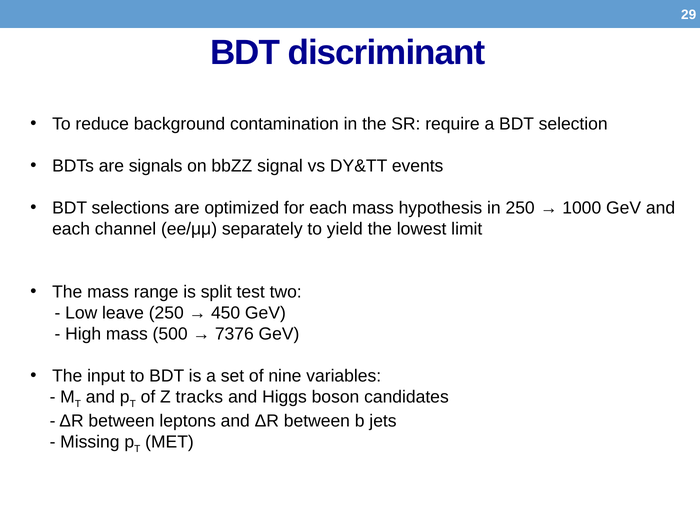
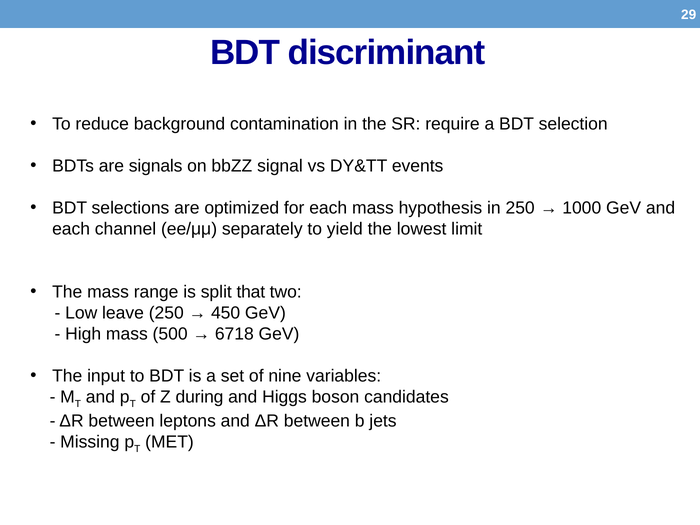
test: test -> that (251, 292)
7376: 7376 -> 6718 (234, 334)
tracks: tracks -> during (200, 397)
